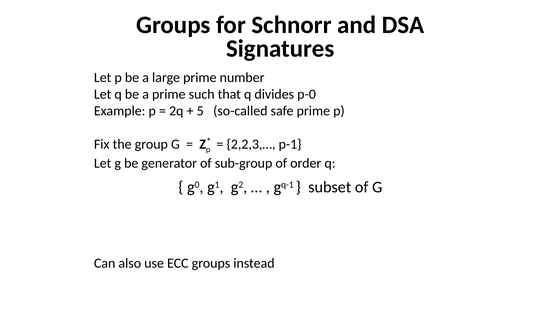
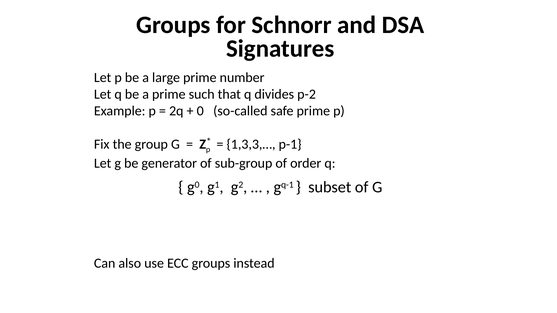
p-0: p-0 -> p-2 (307, 94)
5: 5 -> 0 (200, 111)
2,2,3,…: 2,2,3,… -> 1,3,3,… (251, 144)
